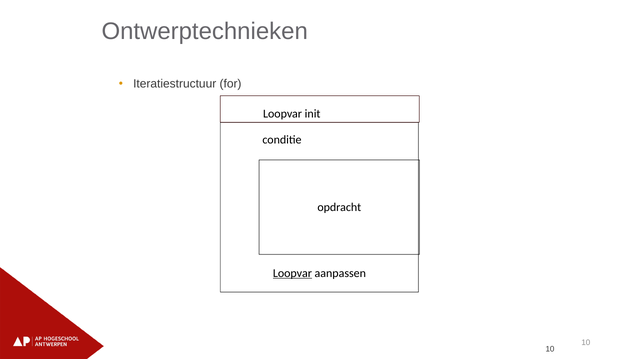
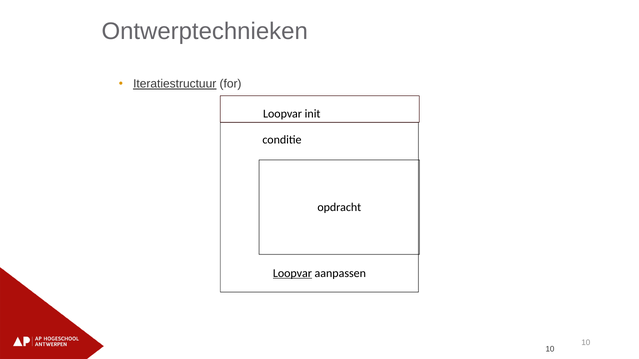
Iteratiestructuur underline: none -> present (175, 84)
